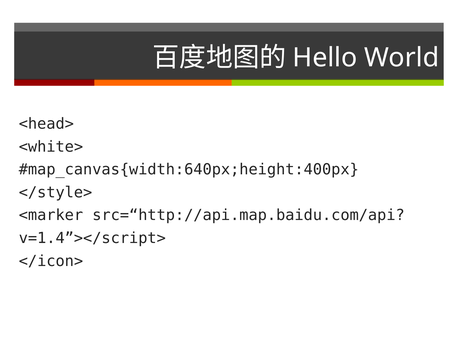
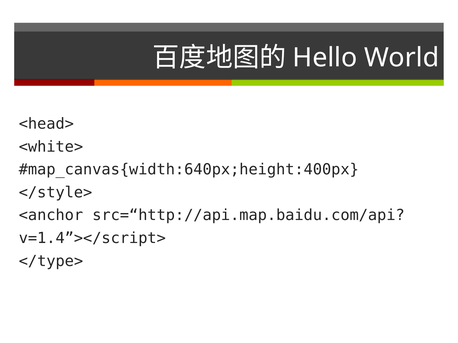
<marker: <marker -> <anchor (51, 216)
</icon>: </icon> -> </type> (51, 261)
